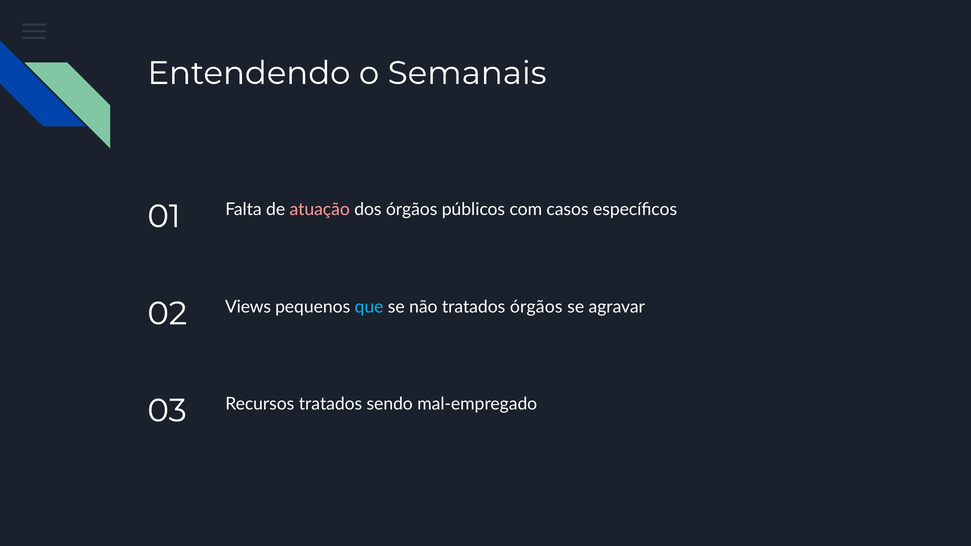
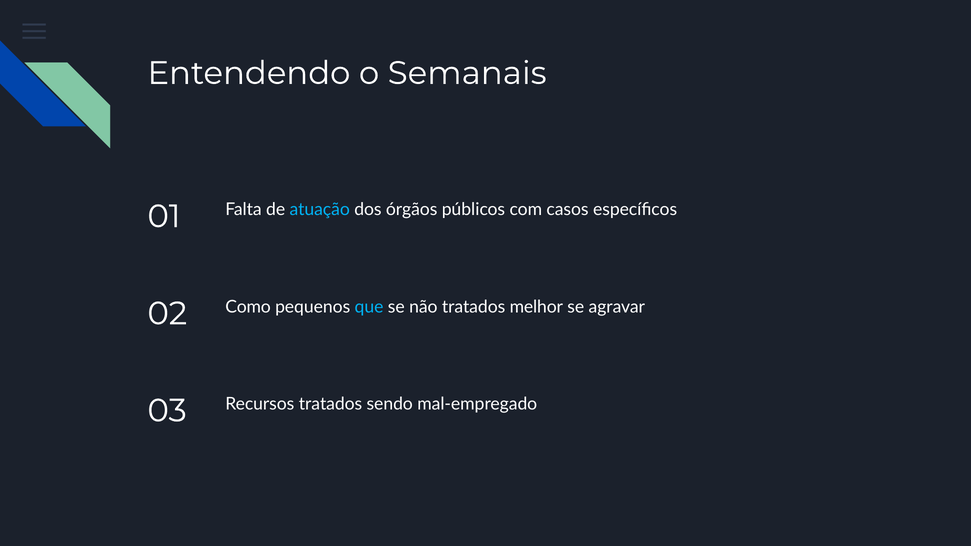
atuação colour: pink -> light blue (320, 210)
Views: Views -> Como (248, 307)
tratados órgãos: órgãos -> melhor (536, 307)
